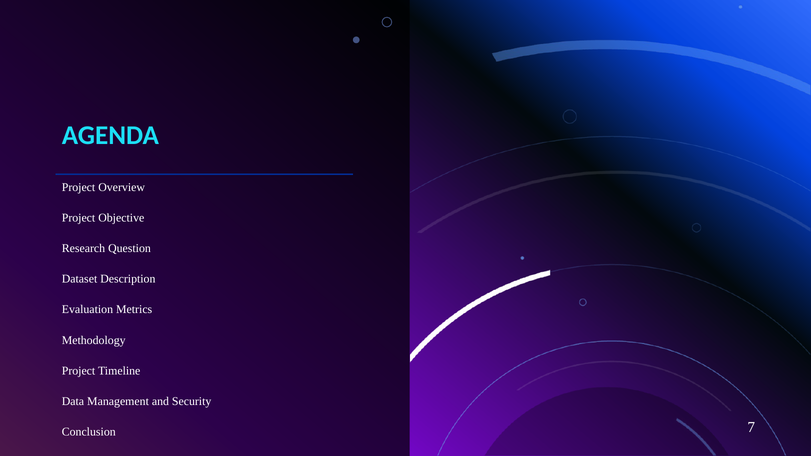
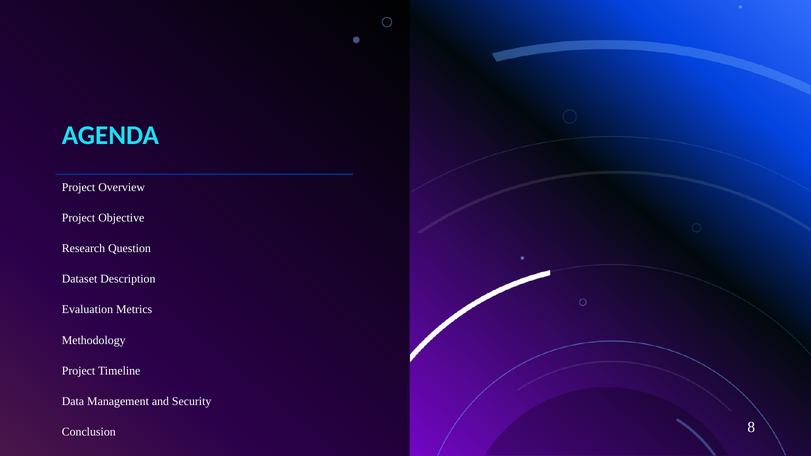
7: 7 -> 8 (751, 427)
